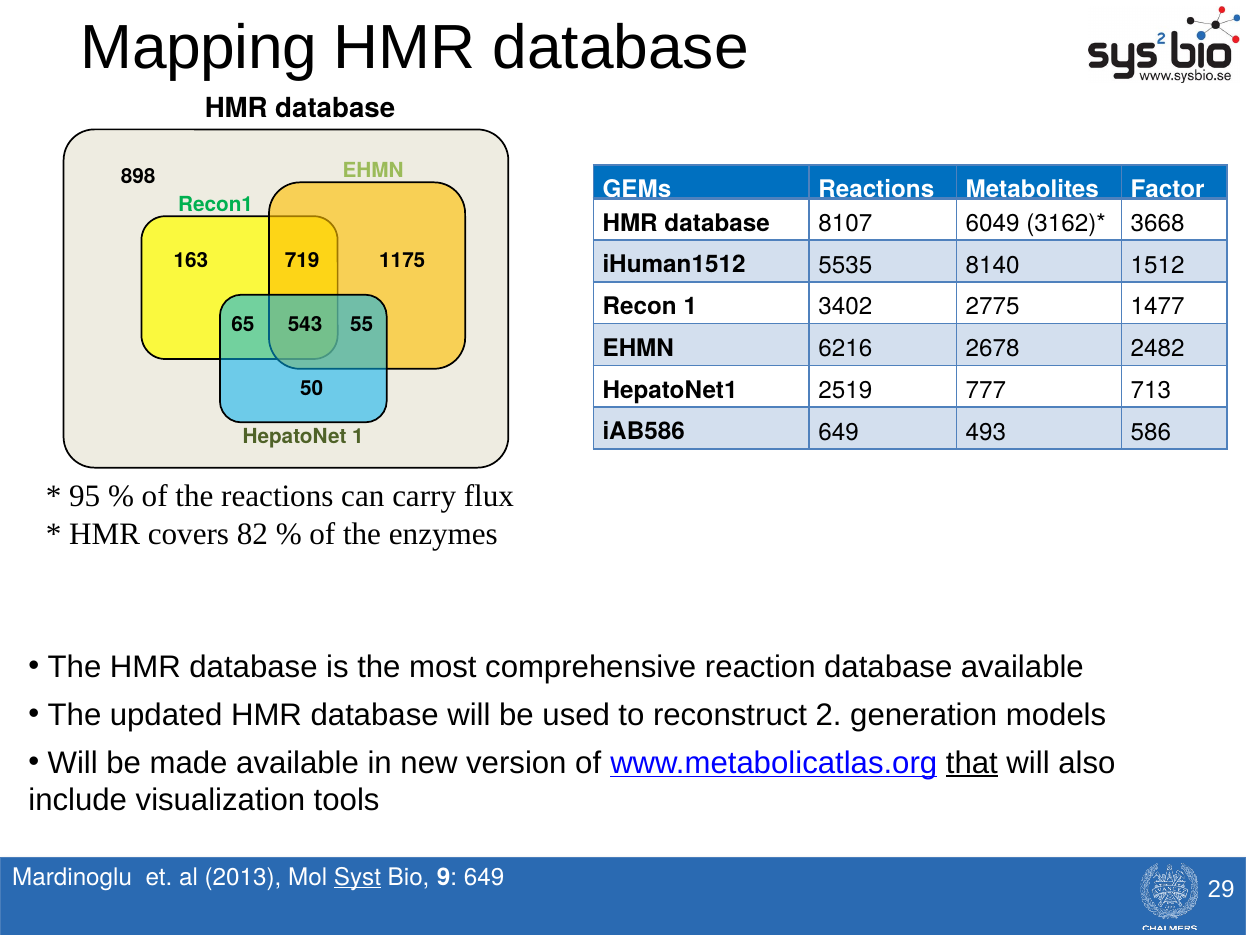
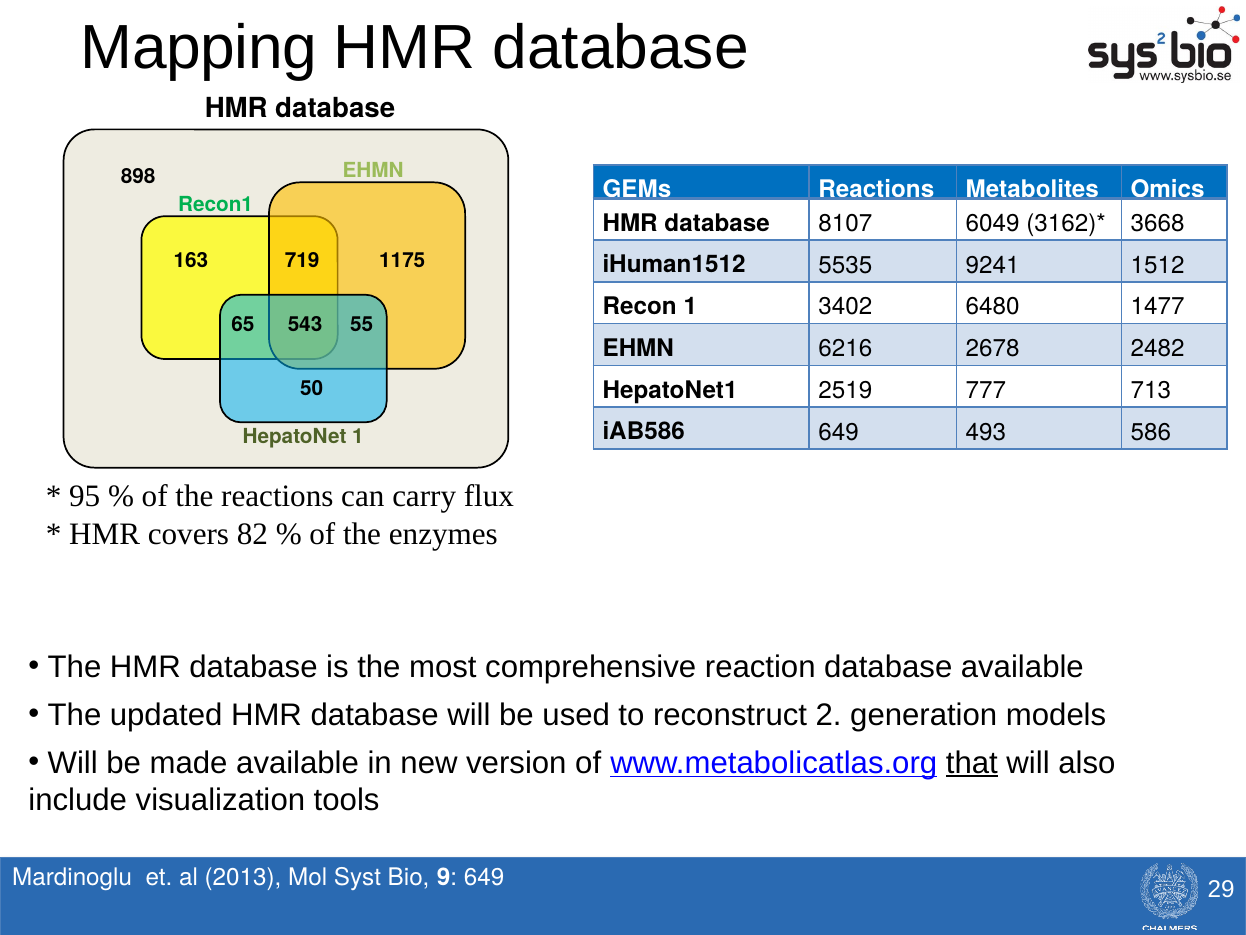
Factor: Factor -> Omics (1168, 190)
8140: 8140 -> 9241 (993, 265)
2775: 2775 -> 6480 (993, 307)
Syst underline: present -> none (357, 877)
